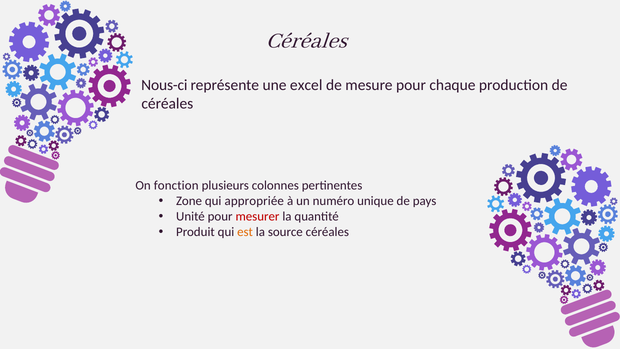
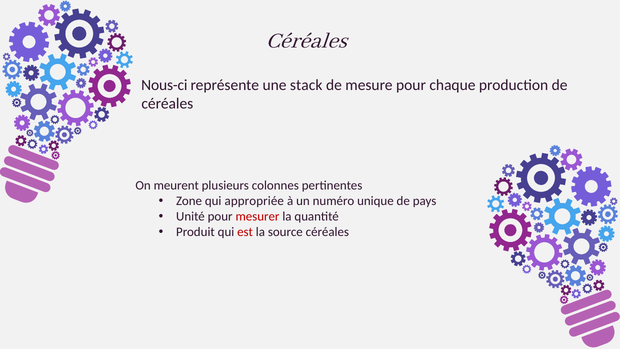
excel: excel -> stack (306, 85)
fonction: fonction -> meurent (176, 185)
est colour: orange -> red (245, 232)
